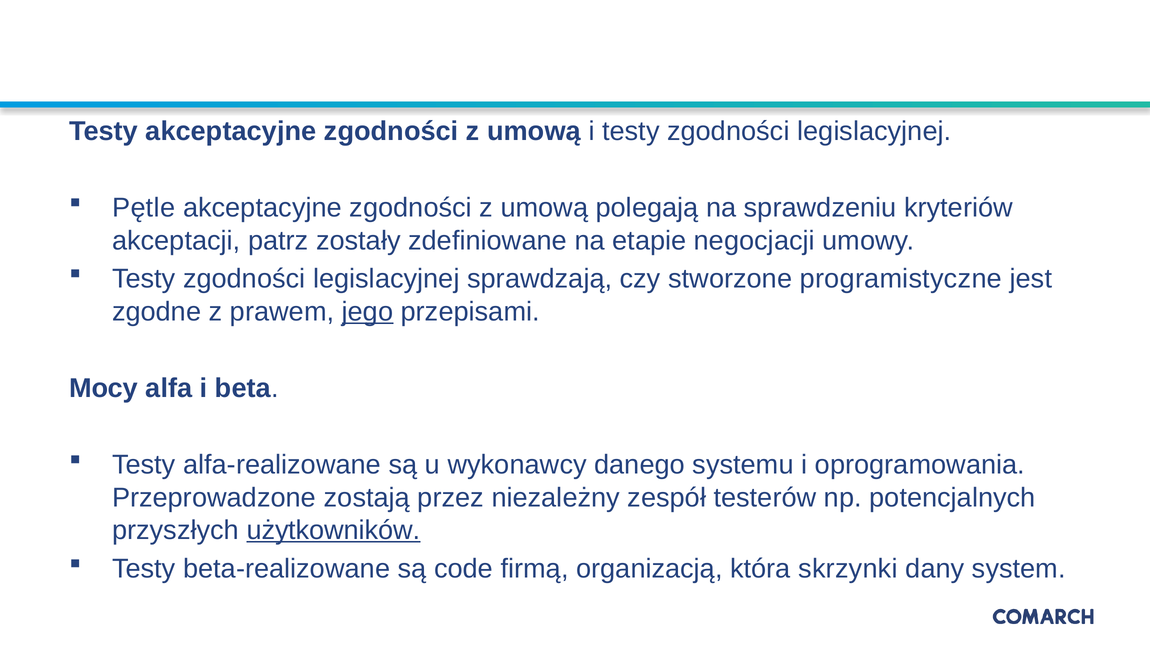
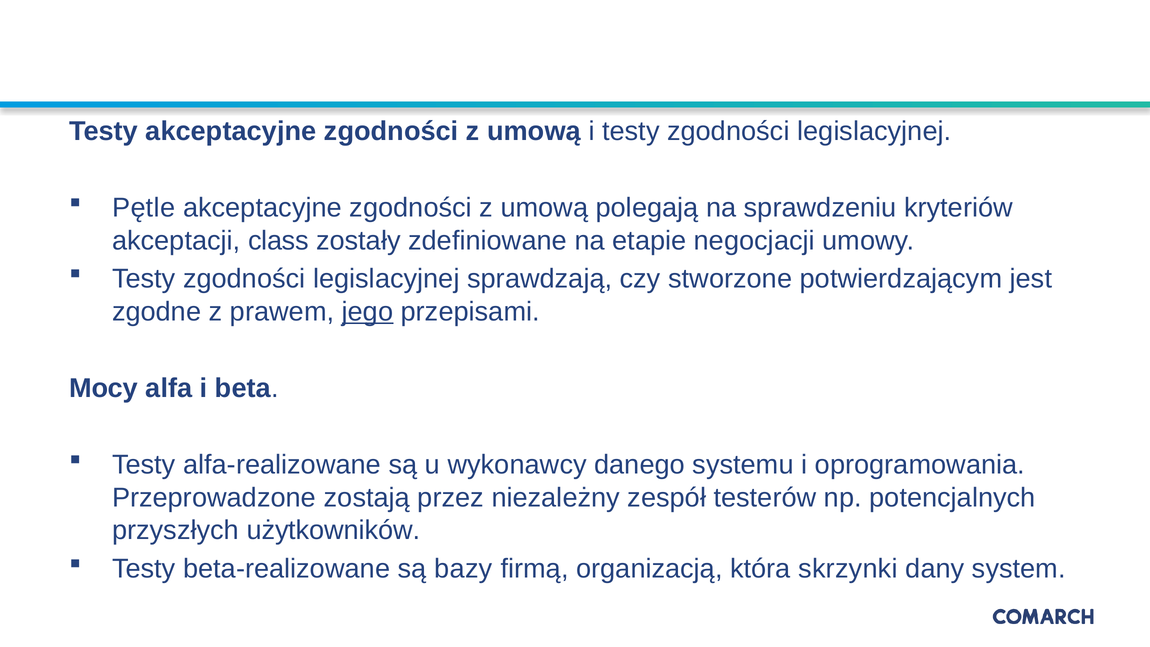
patrz: patrz -> class (278, 241)
programistyczne: programistyczne -> potwierdzającym (901, 279)
użytkowników underline: present -> none (333, 530)
code: code -> bazy (463, 568)
